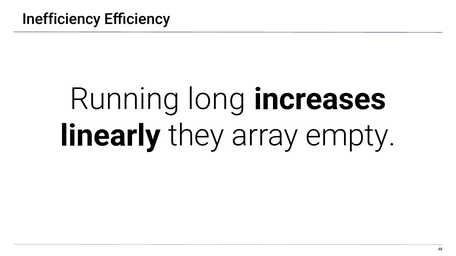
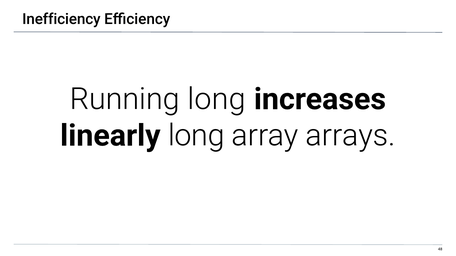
linearly they: they -> long (196, 136)
empty: empty -> arrays (351, 136)
